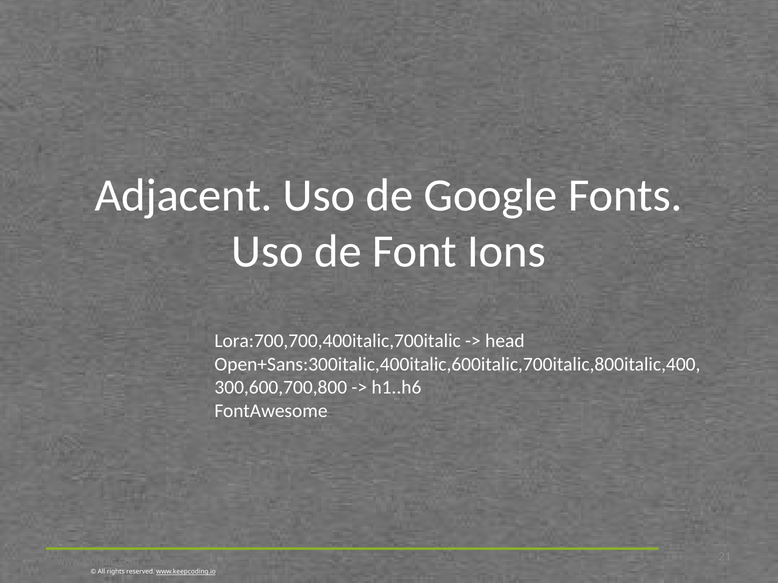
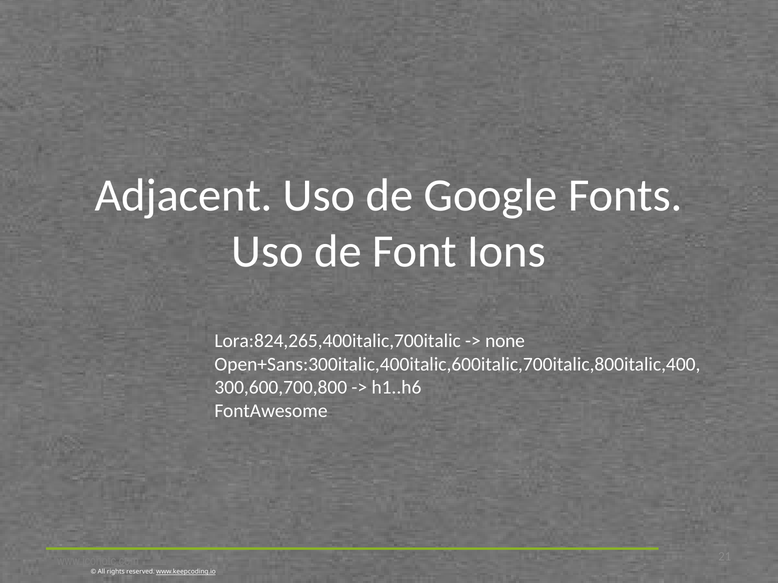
Lora:700,700,400italic,700italic: Lora:700,700,400italic,700italic -> Lora:824,265,400italic,700italic (338, 341)
head: head -> none (505, 341)
